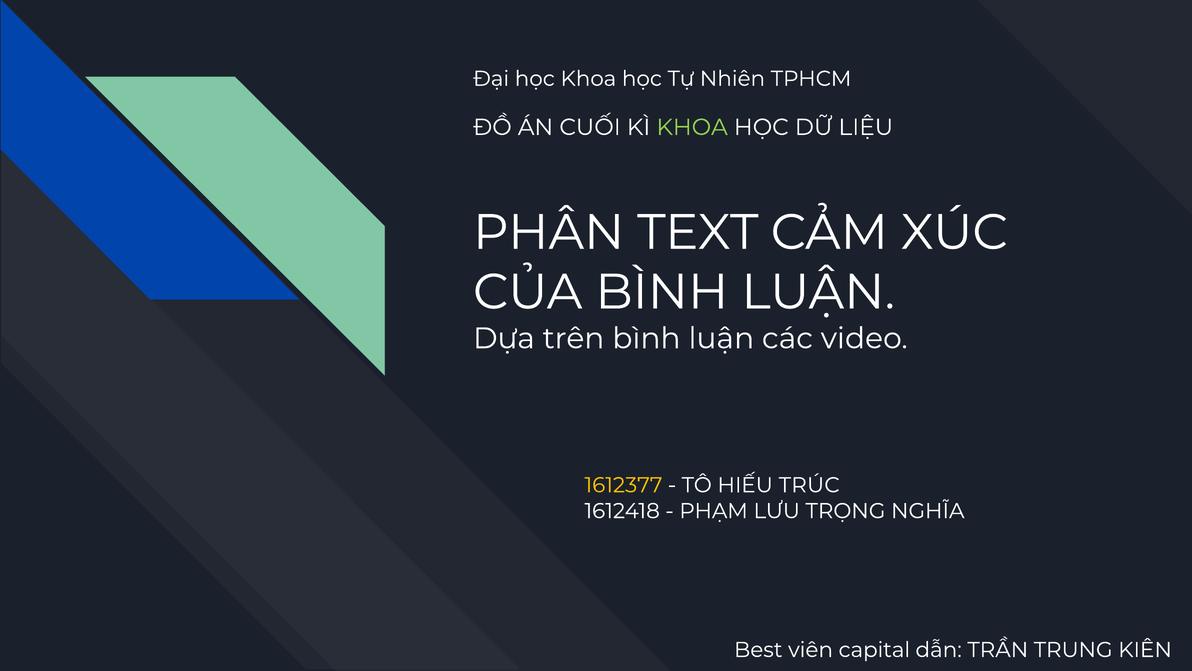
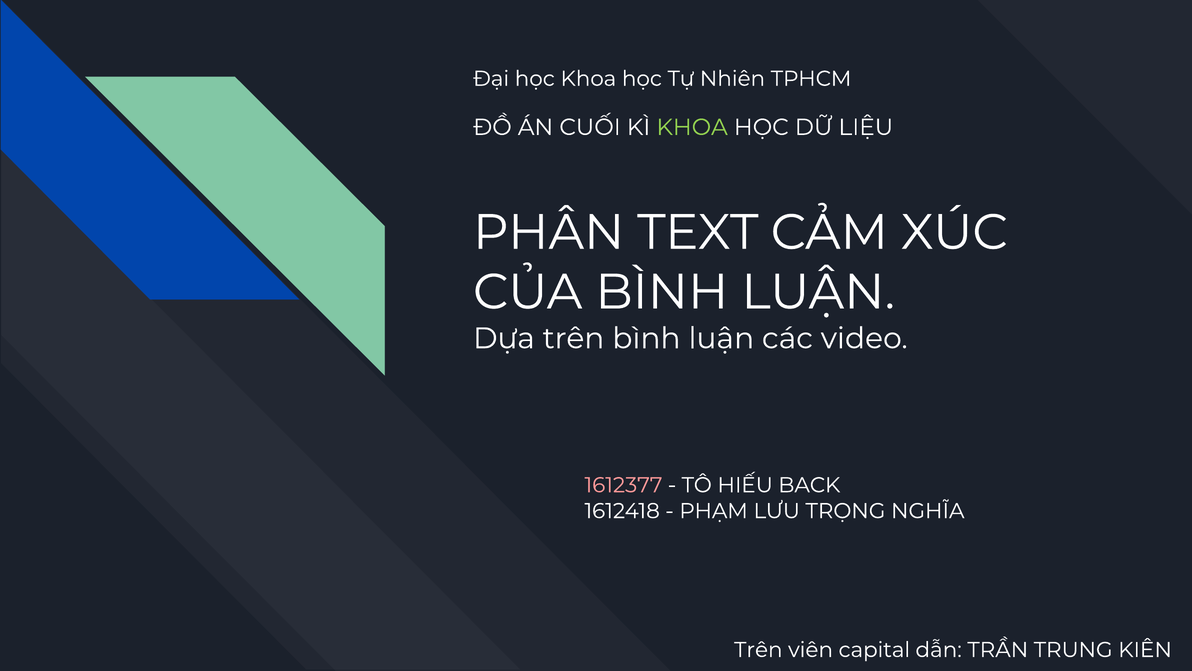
1612377 colour: yellow -> pink (623, 485)
TRÚC: TRÚC -> BACK (809, 485)
Best: Best -> Trên (758, 649)
